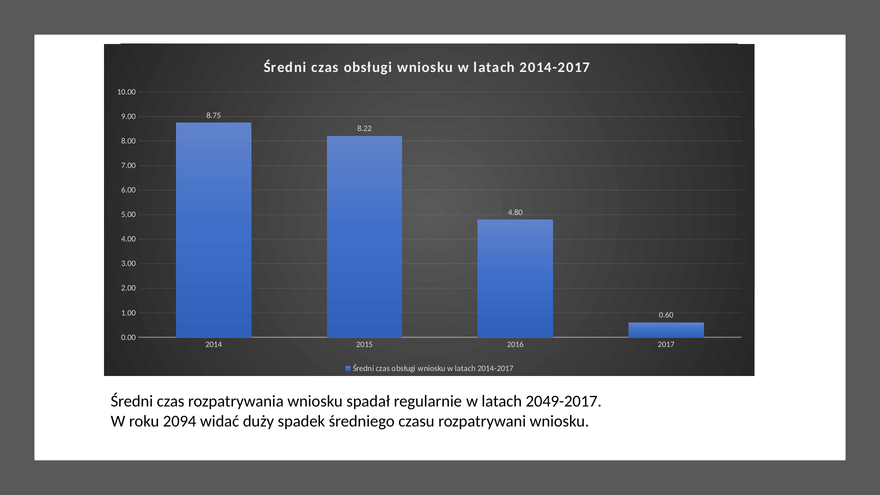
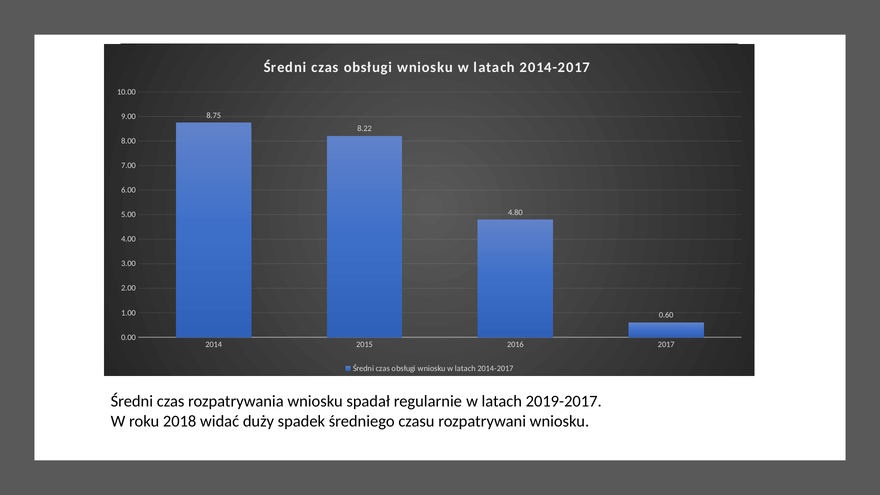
2049-2017: 2049-2017 -> 2019-2017 (564, 401)
2094: 2094 -> 2018 (180, 421)
